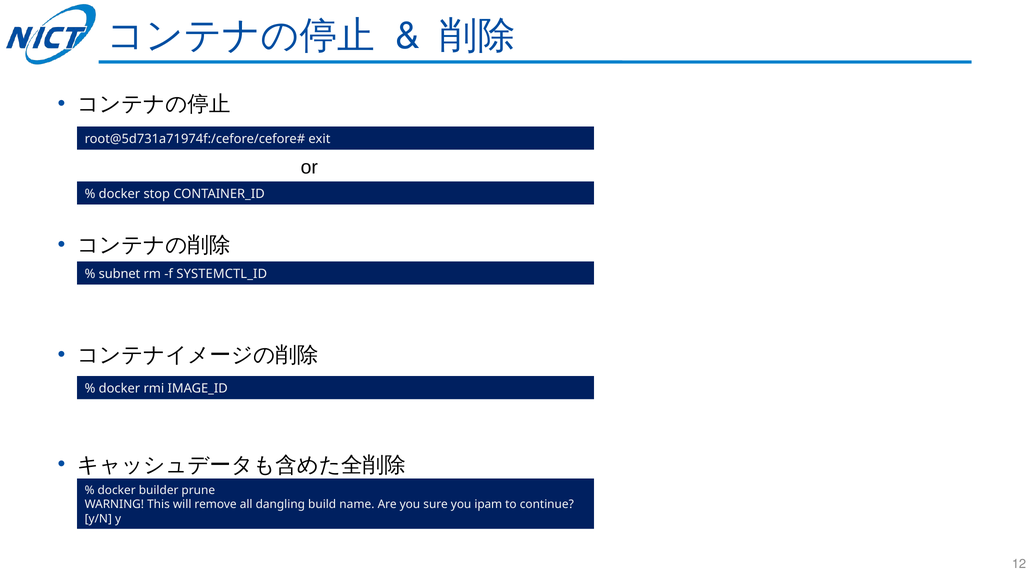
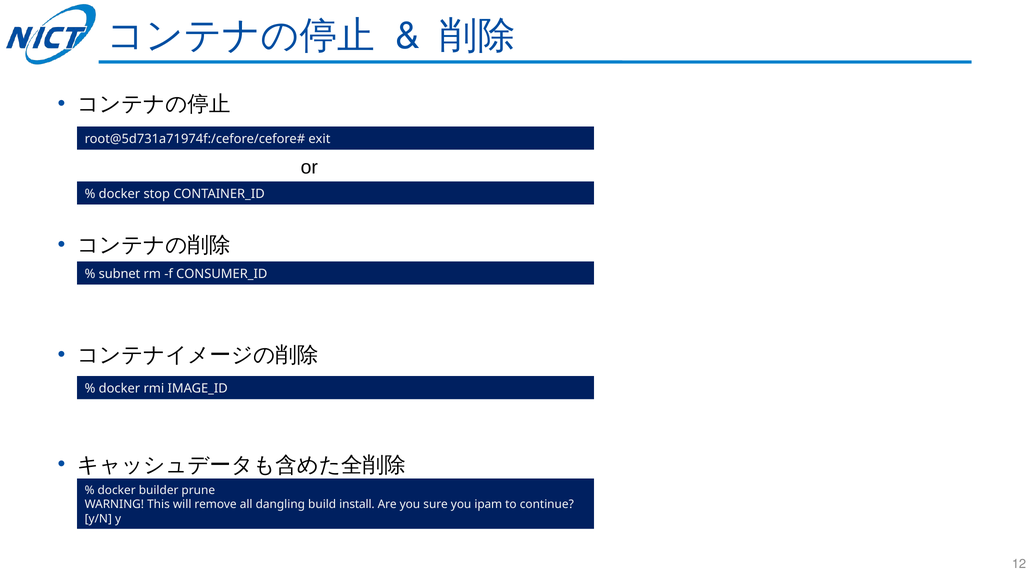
SYSTEMCTL_ID: SYSTEMCTL_ID -> CONSUMER_ID (222, 274)
name: name -> install (357, 505)
